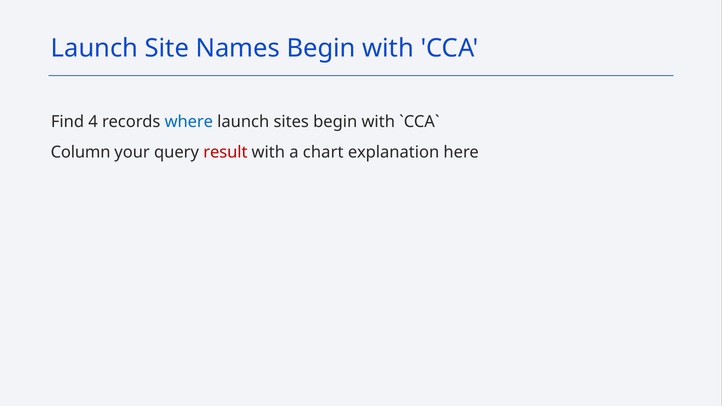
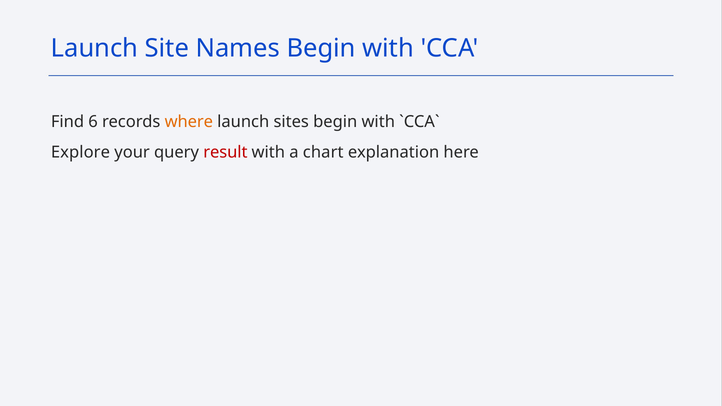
4: 4 -> 6 (93, 122)
where colour: blue -> orange (189, 122)
Column: Column -> Explore (80, 152)
